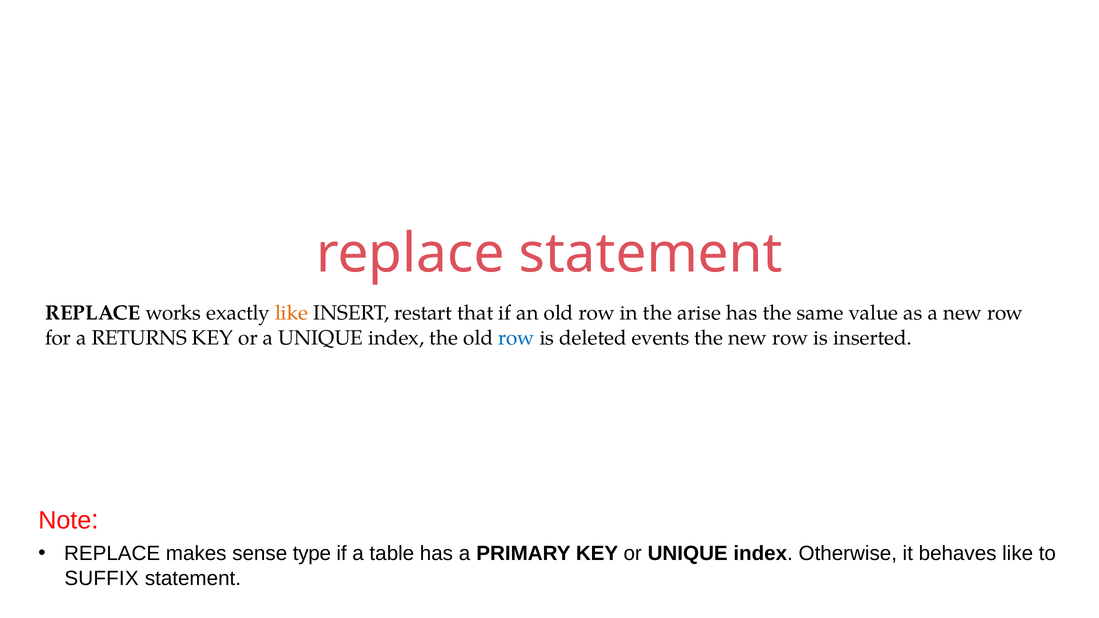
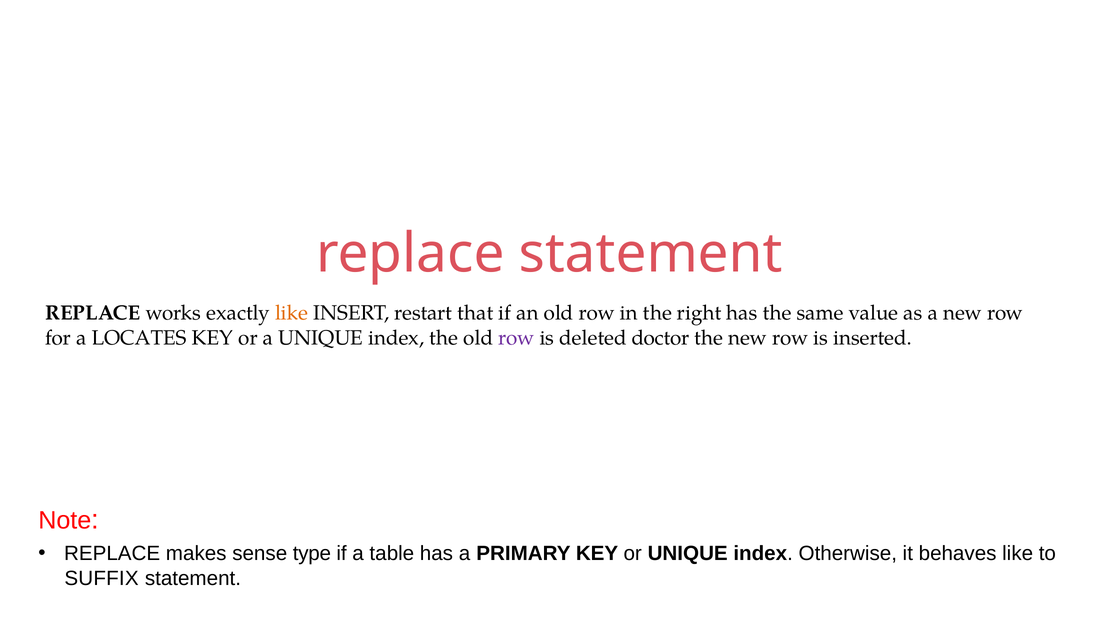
arise: arise -> right (699, 313)
RETURNS: RETURNS -> LOCATES (139, 338)
row colour: blue -> purple (516, 338)
events: events -> doctor (661, 338)
